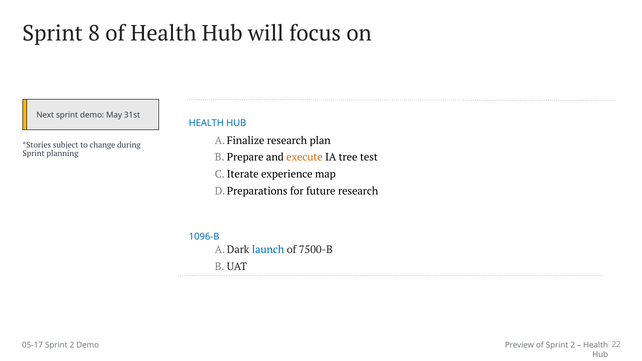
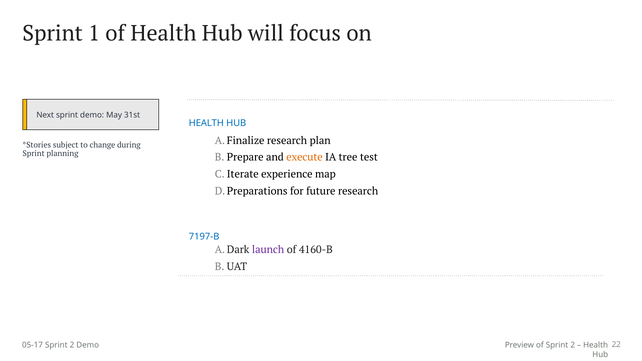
8: 8 -> 1 (94, 34)
1096-B: 1096-B -> 7197-B (204, 237)
launch colour: blue -> purple (268, 250)
7500-B: 7500-B -> 4160-B (316, 250)
